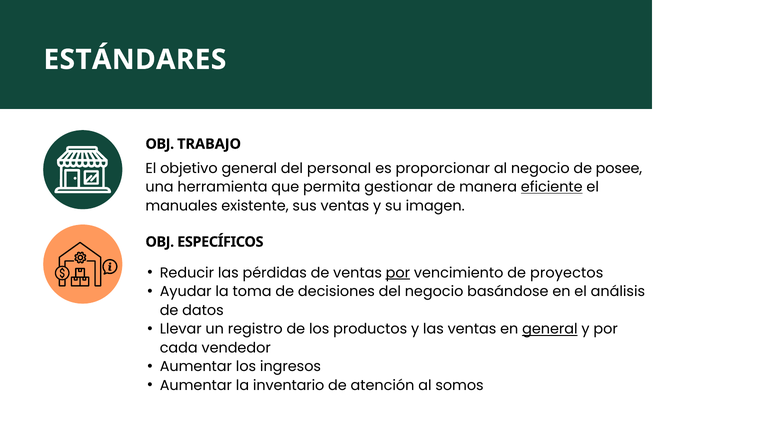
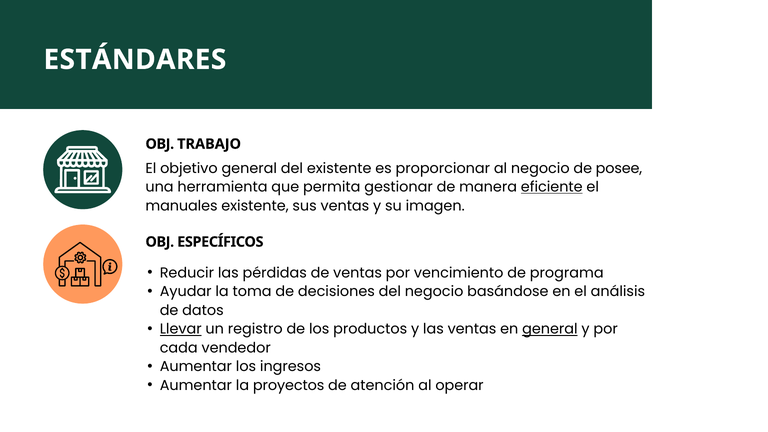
del personal: personal -> existente (339, 168)
por underline: present -> none (398, 273)
proyectos: proyectos -> programa (567, 273)
Llevar underline: none -> present (181, 329)
inventario: inventario -> proyectos (289, 385)
somos: somos -> operar (460, 385)
